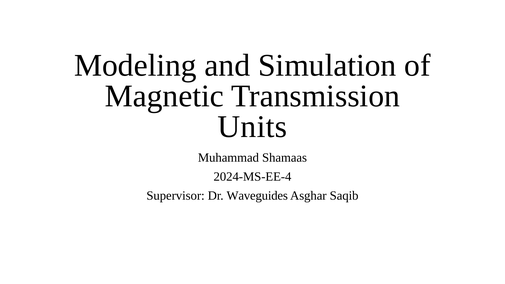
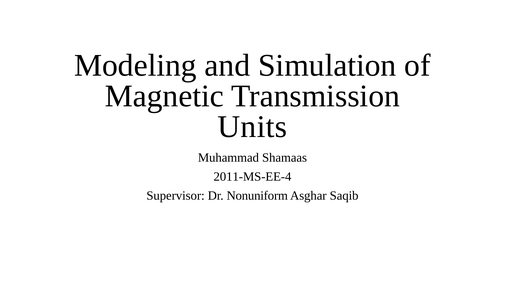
2024-MS-EE-4: 2024-MS-EE-4 -> 2011-MS-EE-4 (252, 177)
Waveguides: Waveguides -> Nonuniform (257, 196)
